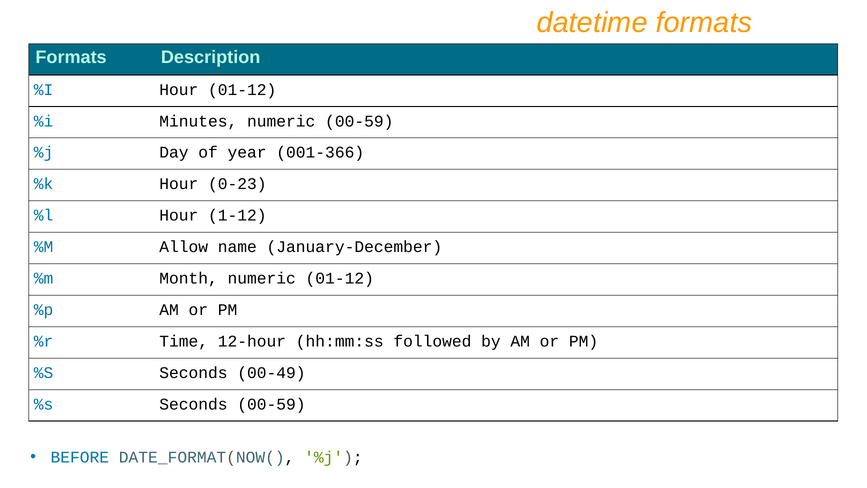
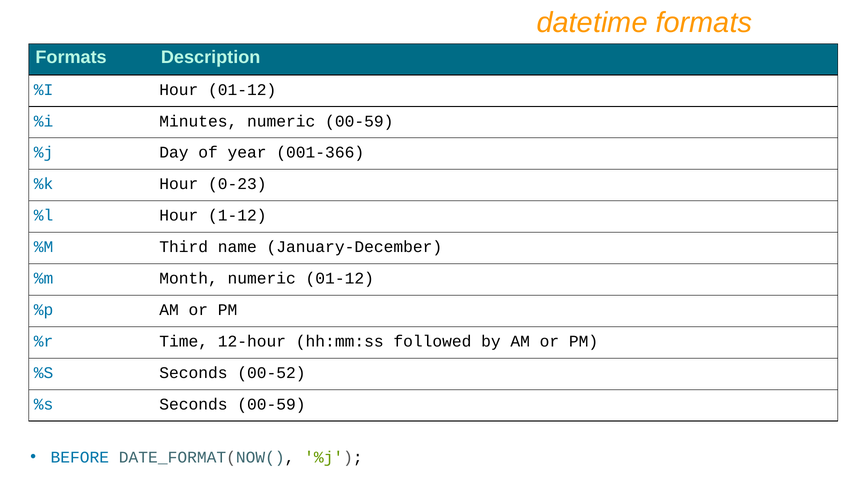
Allow: Allow -> Third (184, 247)
00-49: 00-49 -> 00-52 (271, 373)
